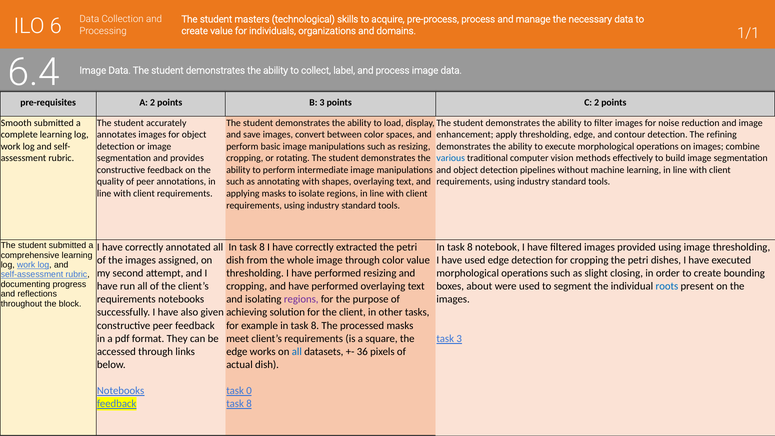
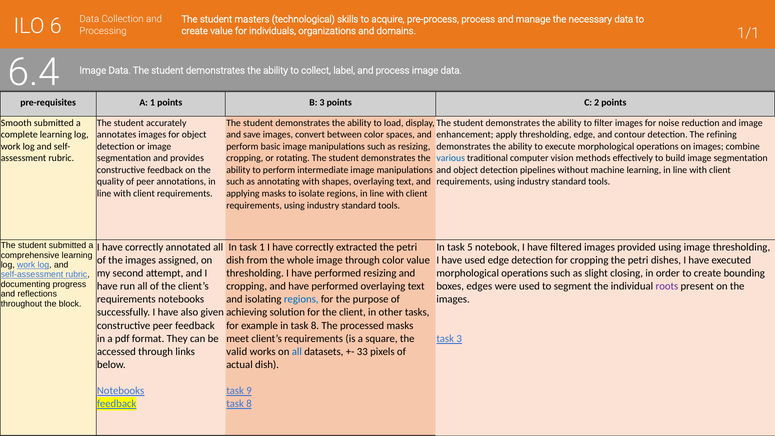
A 2: 2 -> 1 (153, 102)
8: 8 -> 1 (262, 247)
8: 8 -> 5 (470, 247)
about: about -> edges (479, 286)
roots colour: blue -> purple (667, 286)
regions colour: purple -> blue (301, 299)
edge: edge -> valid (237, 352)
36: 36 -> 33 (362, 352)
0: 0 -> 9 (249, 391)
